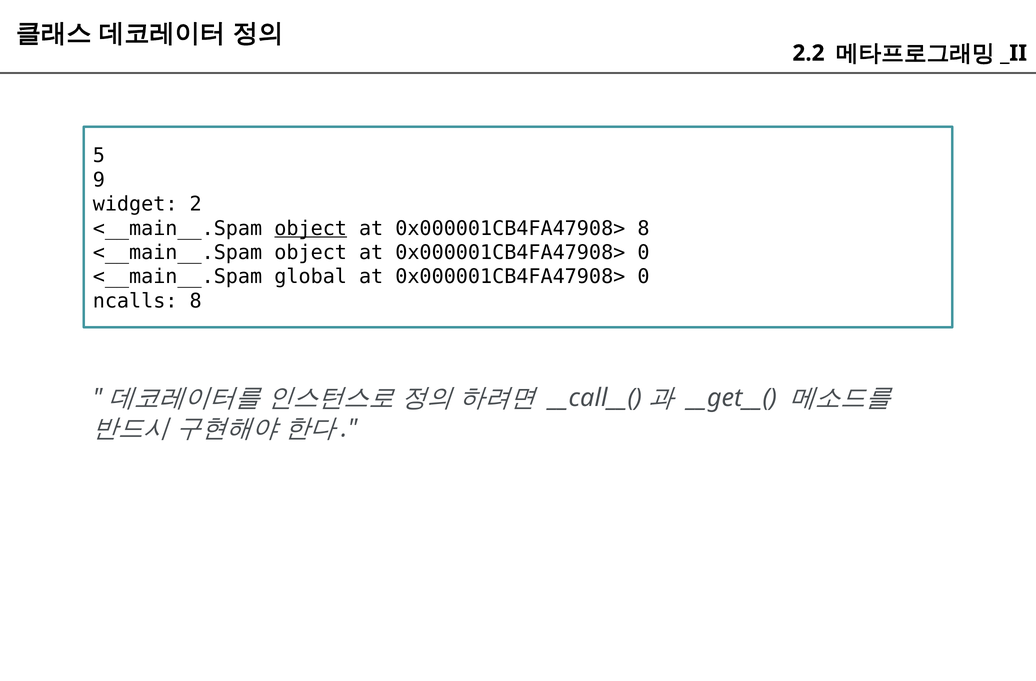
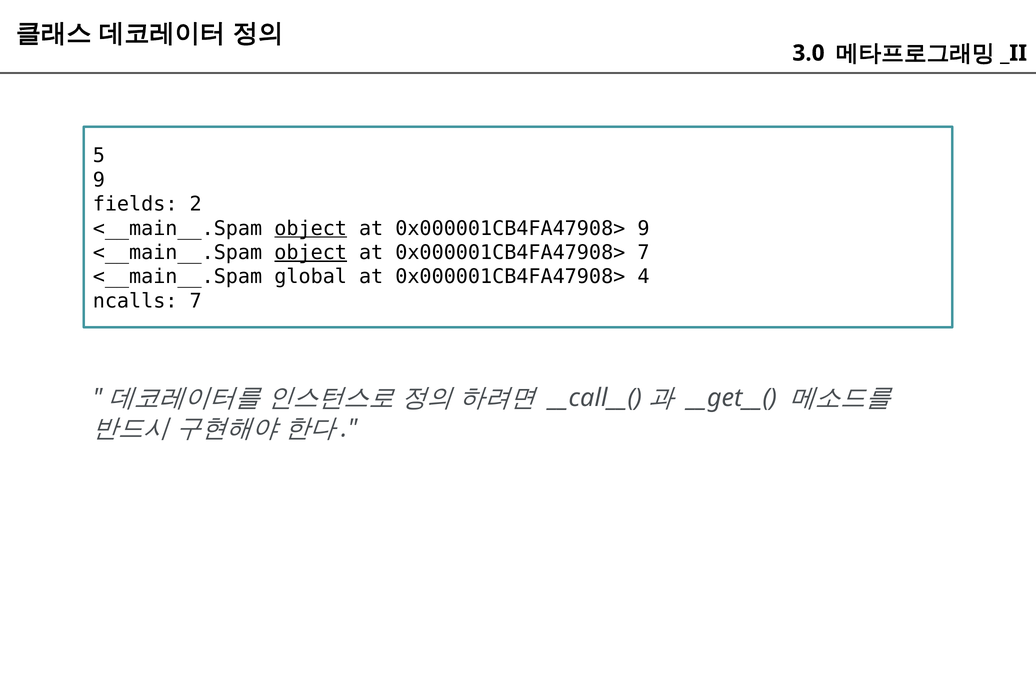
2.2: 2.2 -> 3.0 (809, 53)
widget: widget -> fields (135, 204)
0x000001CB4FA47908> 8: 8 -> 9 (644, 228)
object underline: none -> present (311, 252)
0: 0 -> 7 (644, 252)
0: 0 -> 4 (644, 277)
ncalls 8: 8 -> 7 (196, 301)
